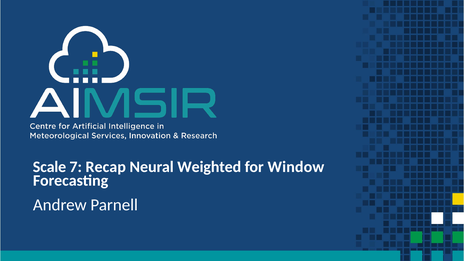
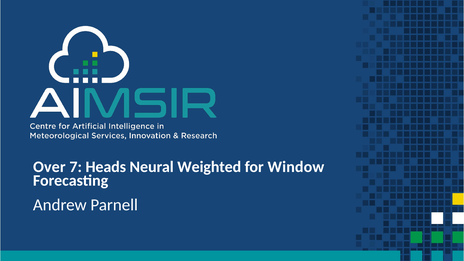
Scale: Scale -> Over (49, 167)
Recap: Recap -> Heads (106, 167)
